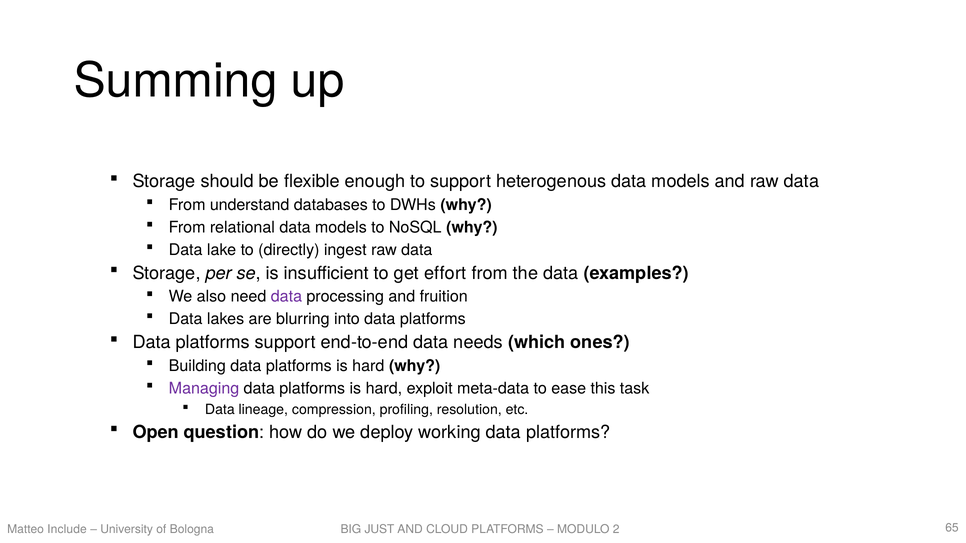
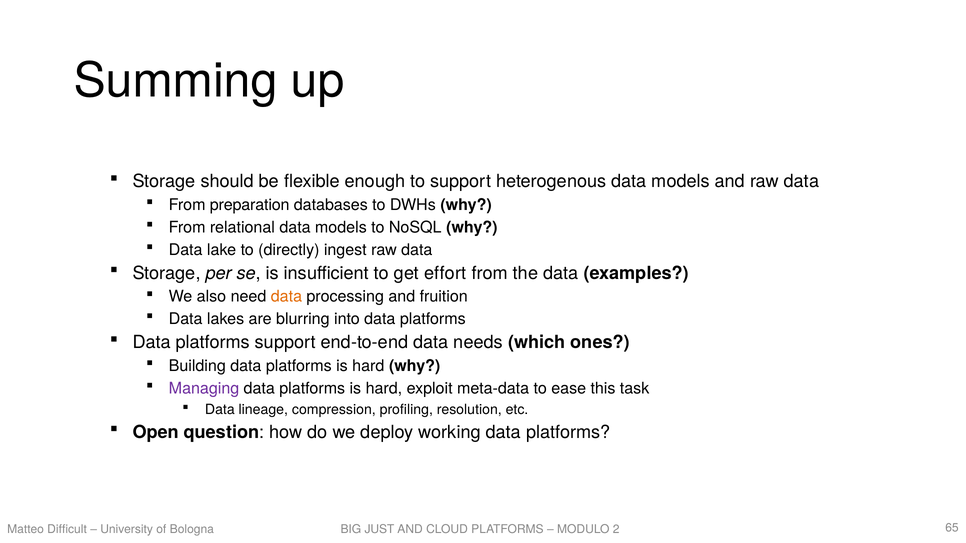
understand: understand -> preparation (250, 205)
data colour: purple -> orange (286, 297)
Include: Include -> Difficult (67, 530)
